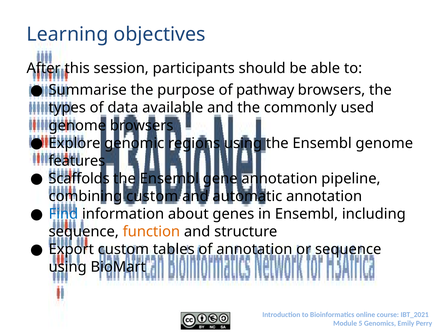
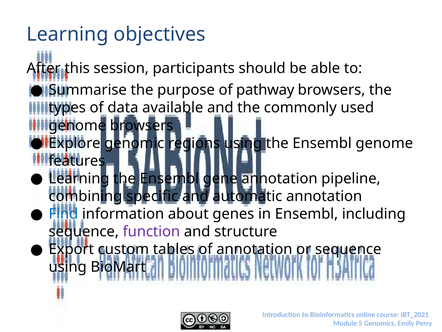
Scaffolds: Scaffolds -> Learning (79, 178)
combining custom: custom -> specific (152, 196)
function colour: orange -> purple (151, 231)
